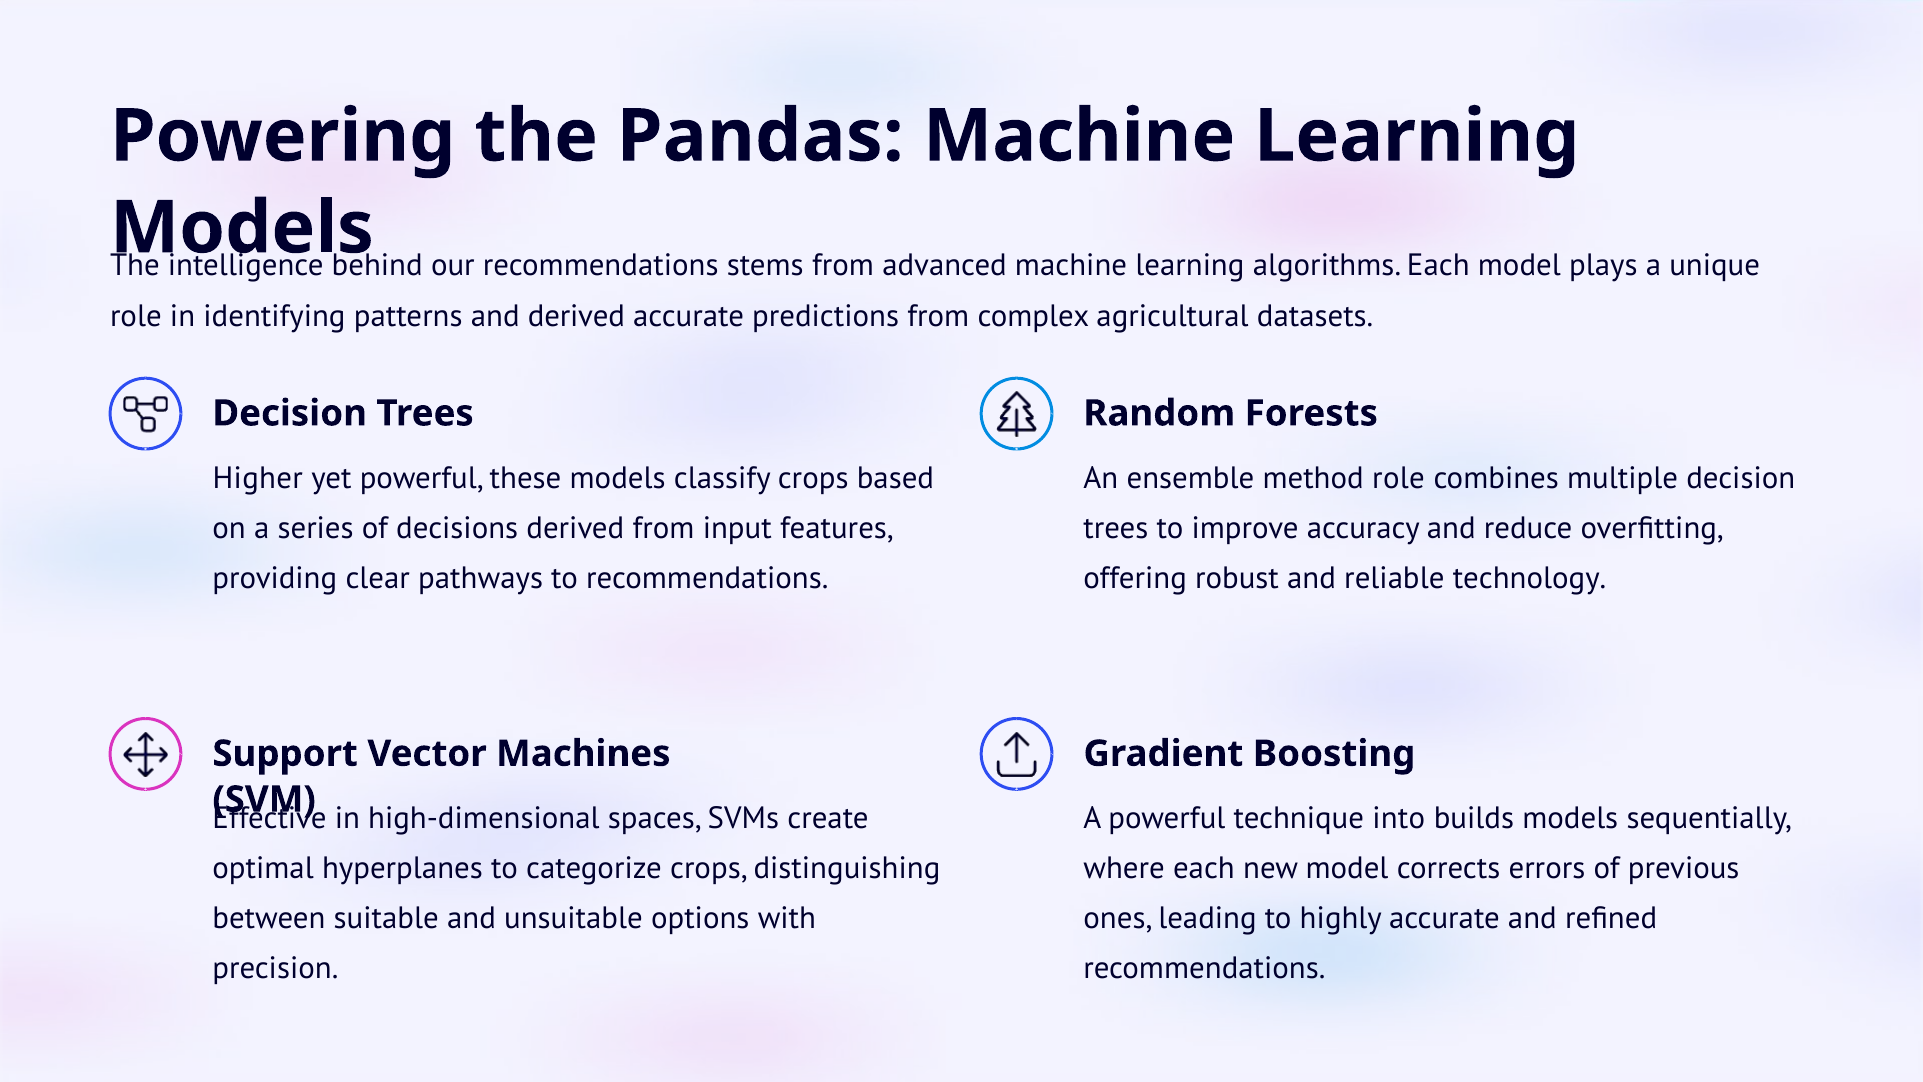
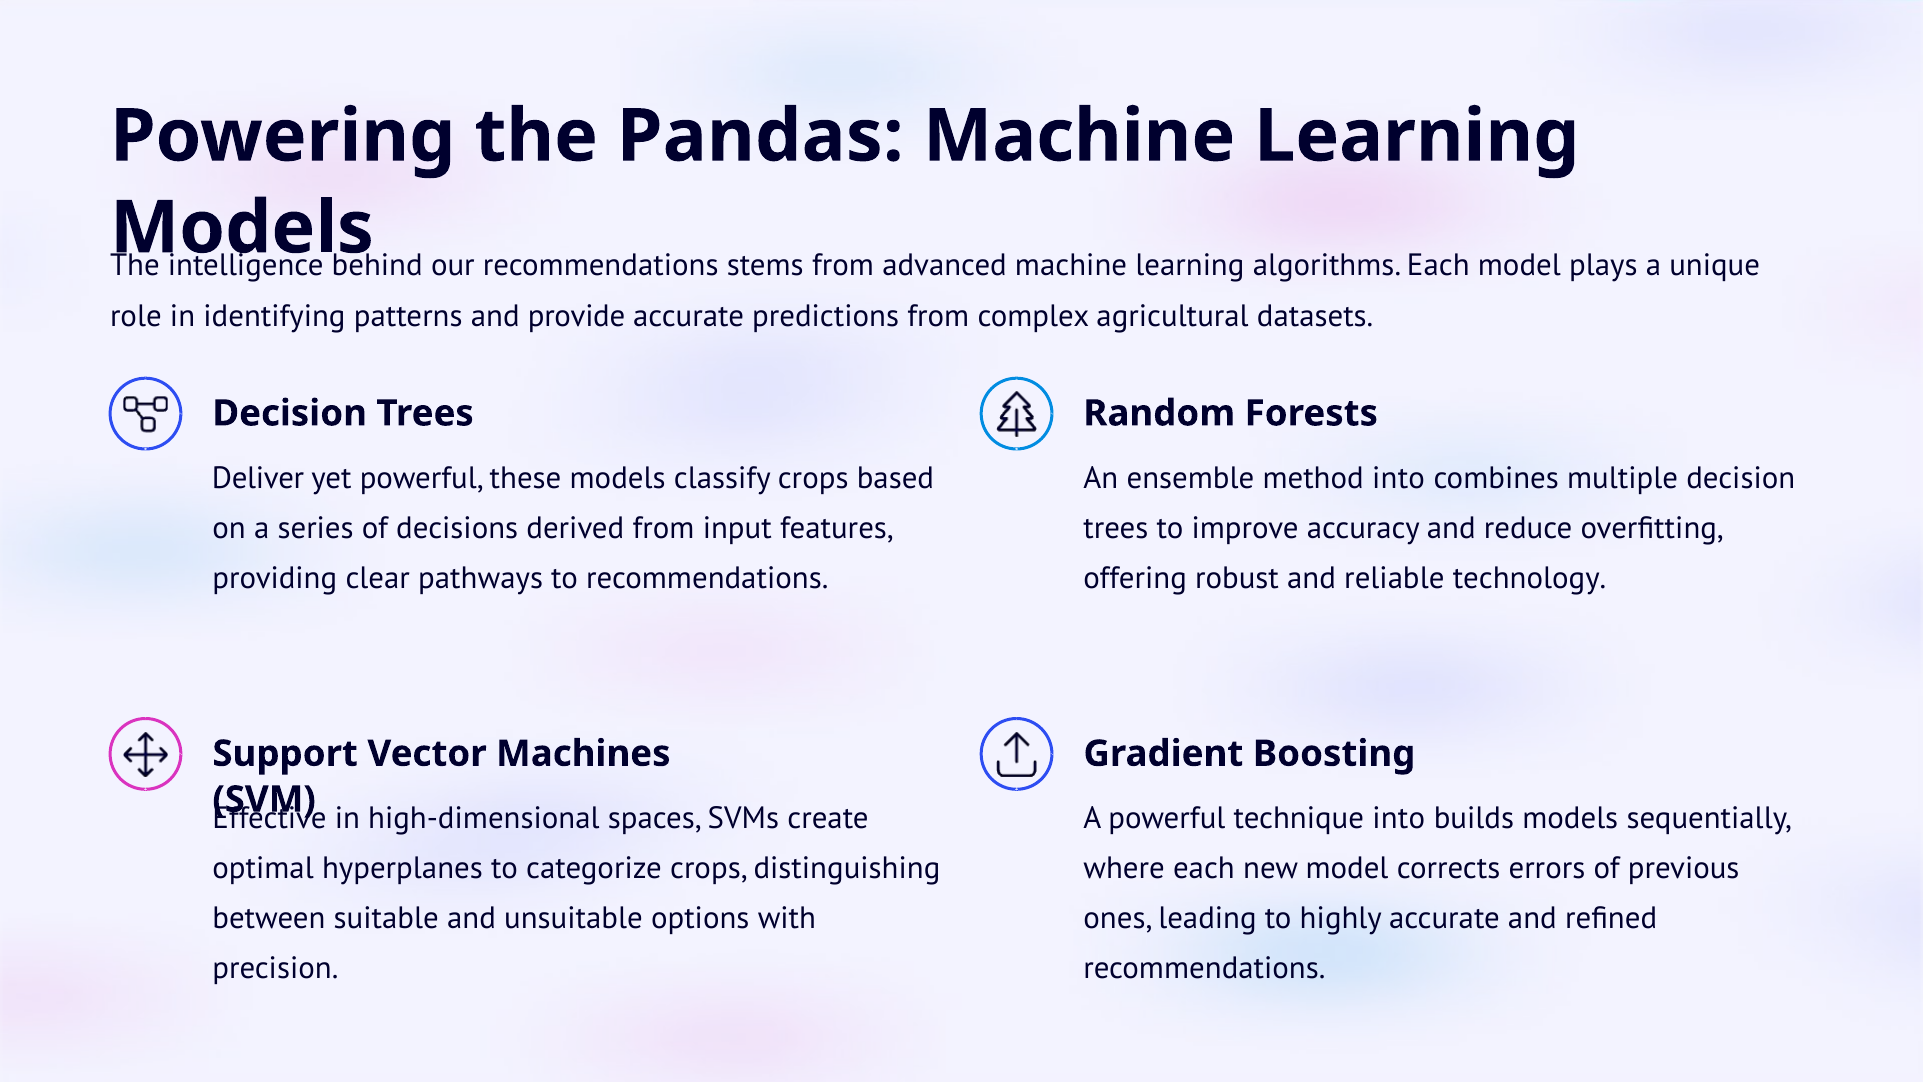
and derived: derived -> provide (577, 316)
Higher: Higher -> Deliver (258, 478)
method role: role -> into (1399, 478)
